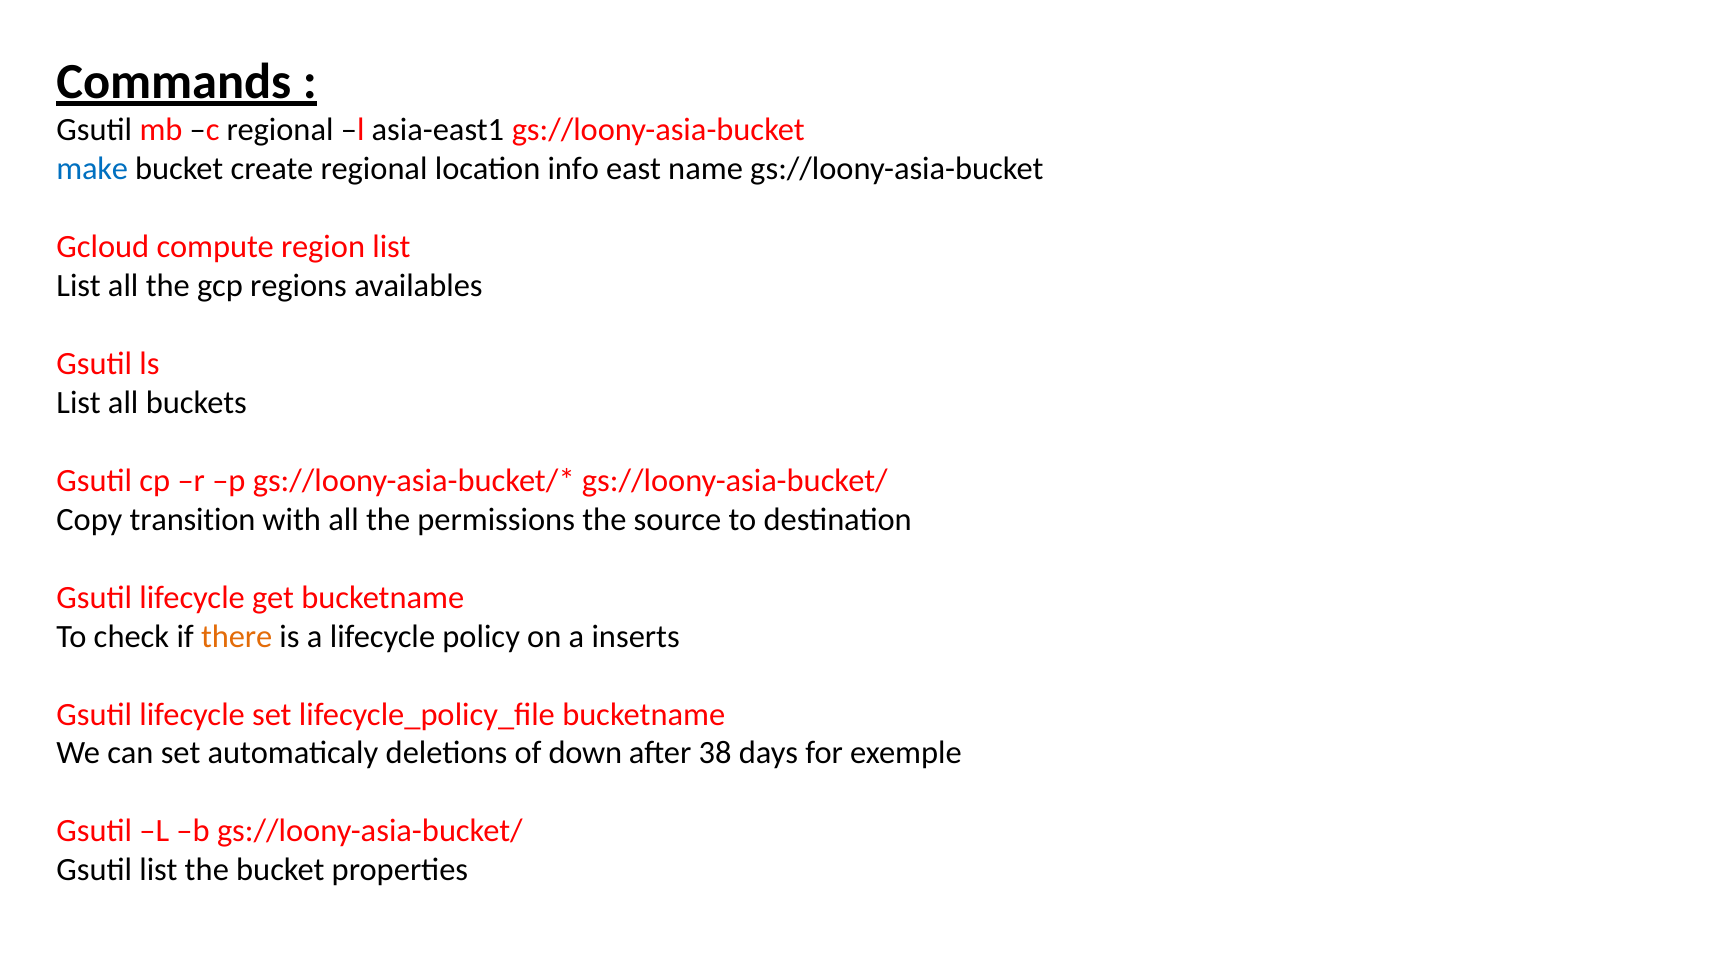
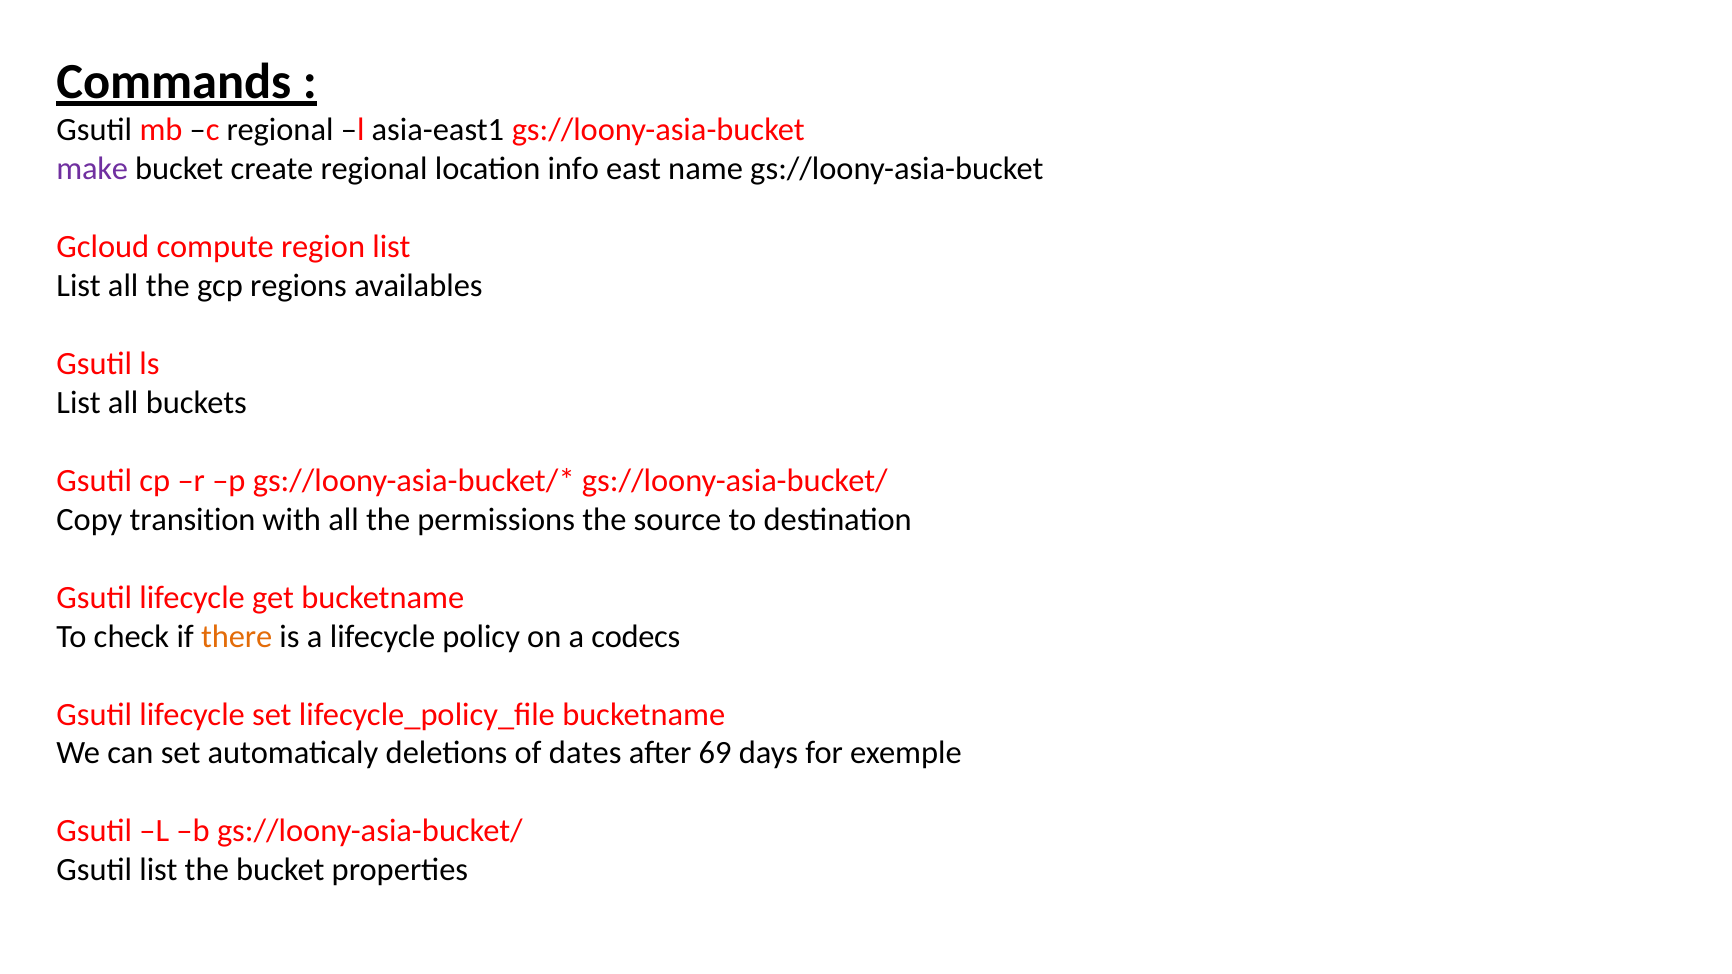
make colour: blue -> purple (92, 169)
inserts: inserts -> codecs (636, 637)
down: down -> dates (585, 753)
38: 38 -> 69 (715, 753)
